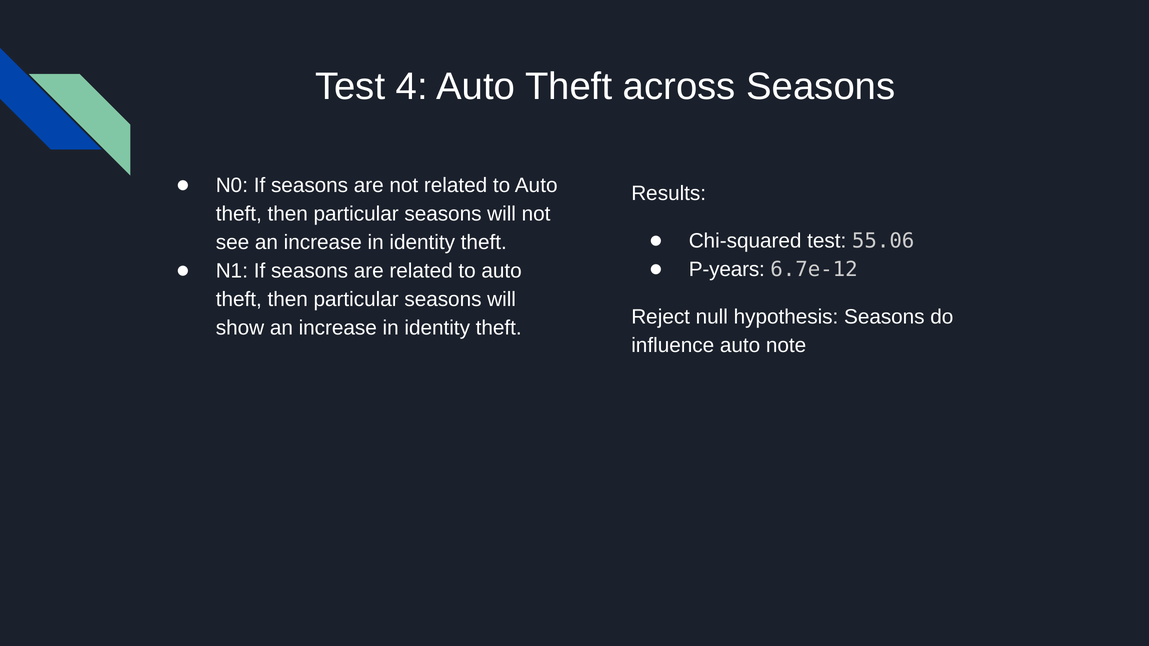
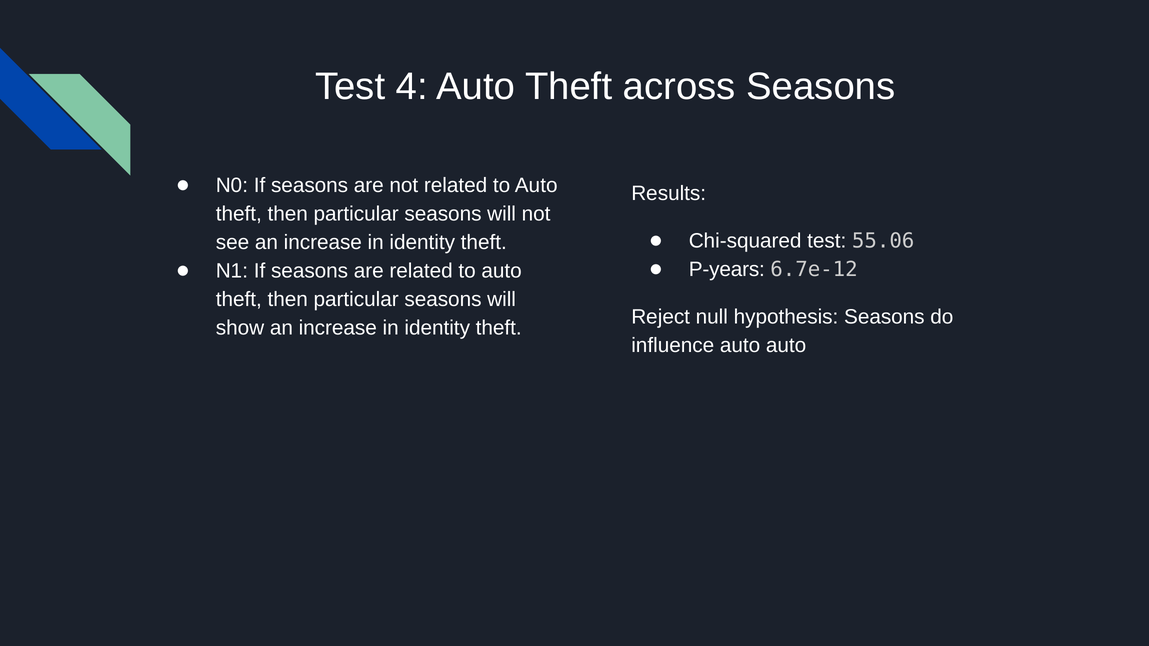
auto note: note -> auto (786, 346)
